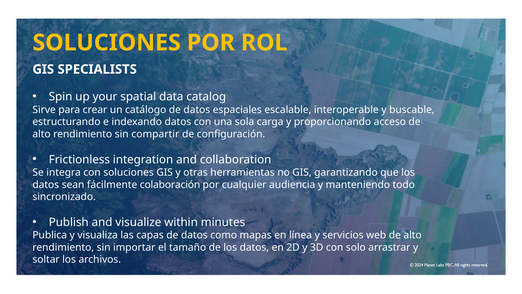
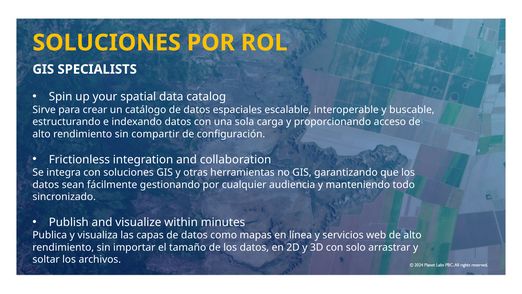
colaboración: colaboración -> gestionando (170, 184)
